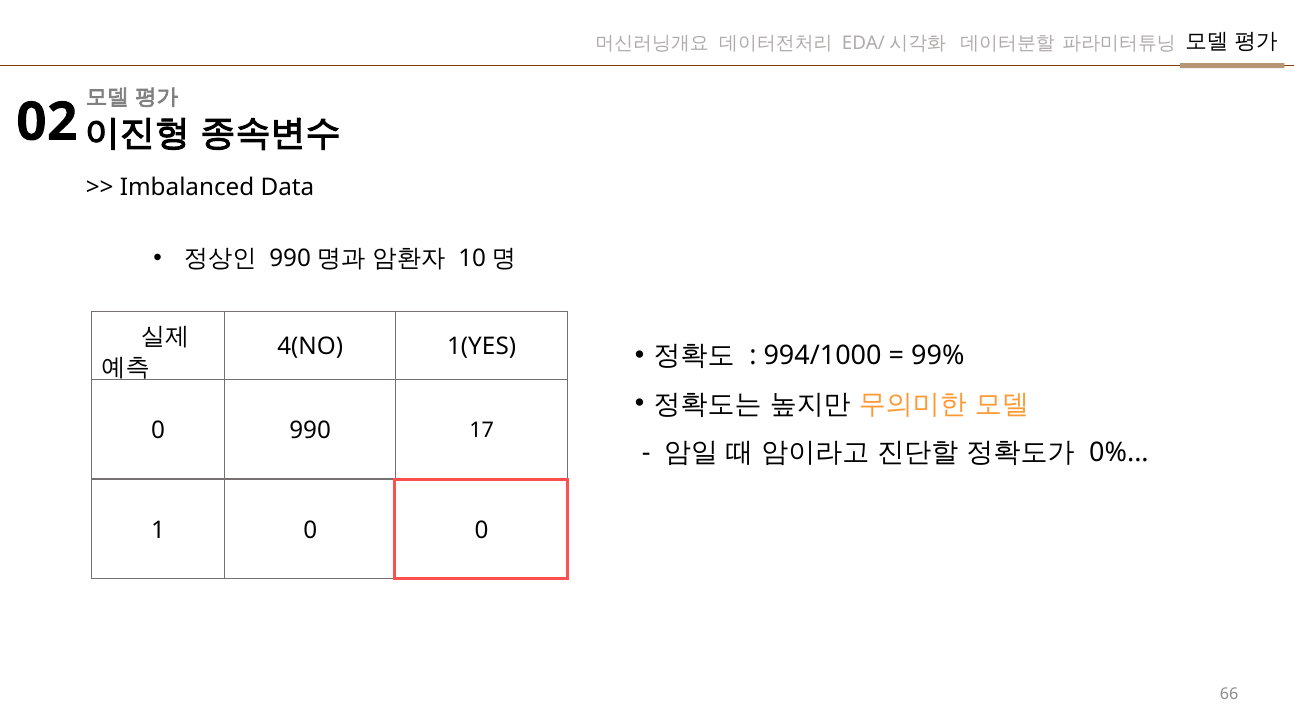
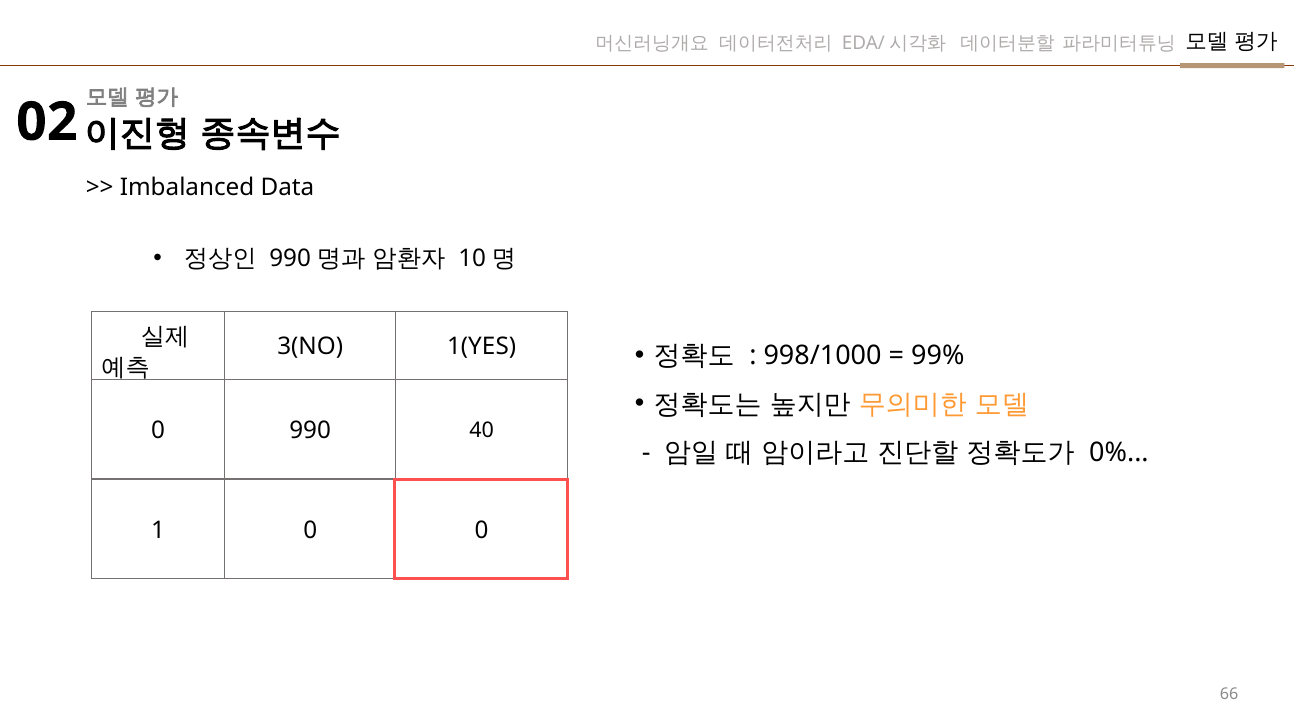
4(NO: 4(NO -> 3(NO (310, 347)
994/1000: 994/1000 -> 998/1000 (823, 356)
17: 17 -> 40 (482, 430)
